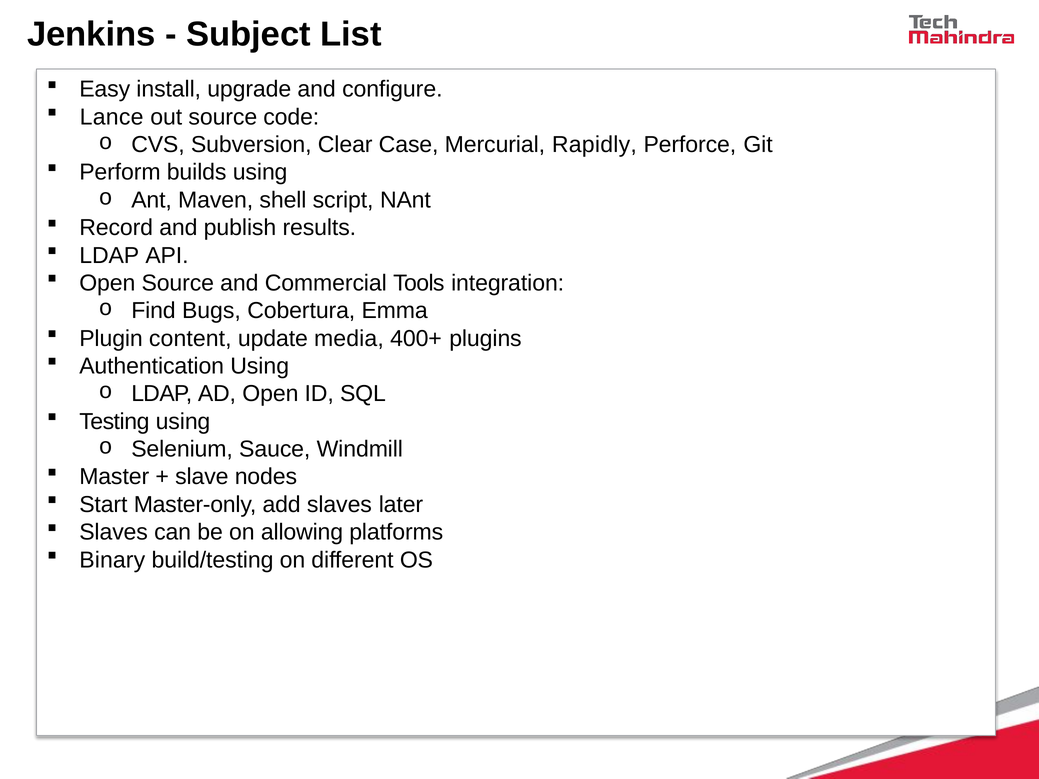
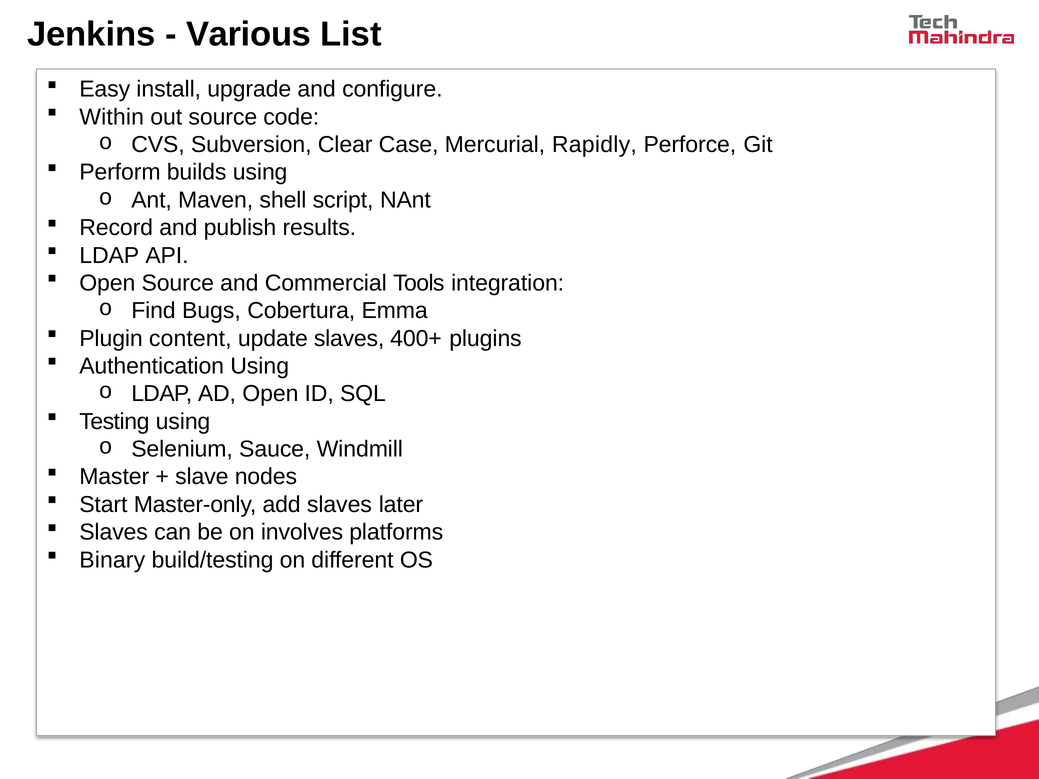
Subject: Subject -> Various (249, 34)
Lance: Lance -> Within (112, 117)
update media: media -> slaves (349, 339)
allowing: allowing -> involves (302, 532)
